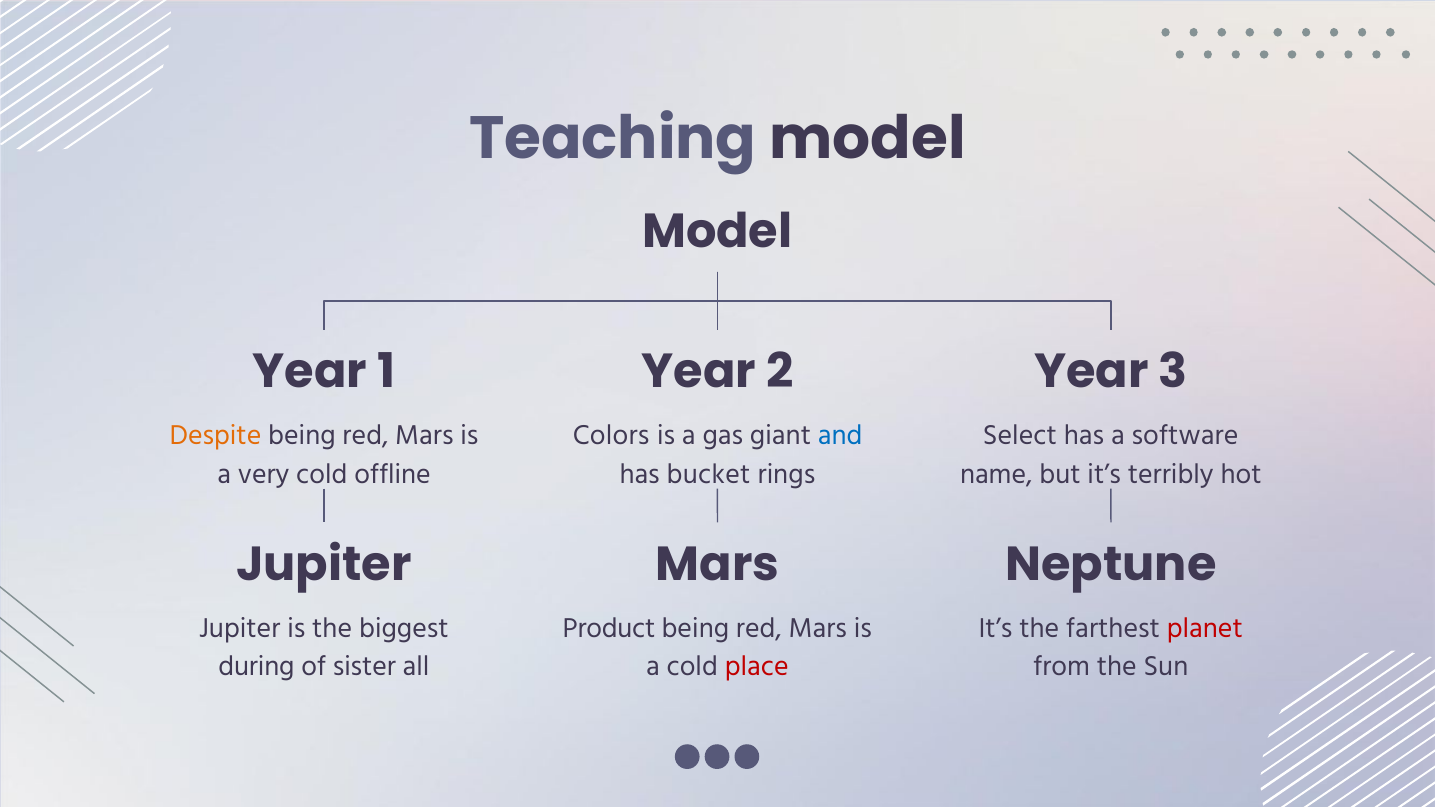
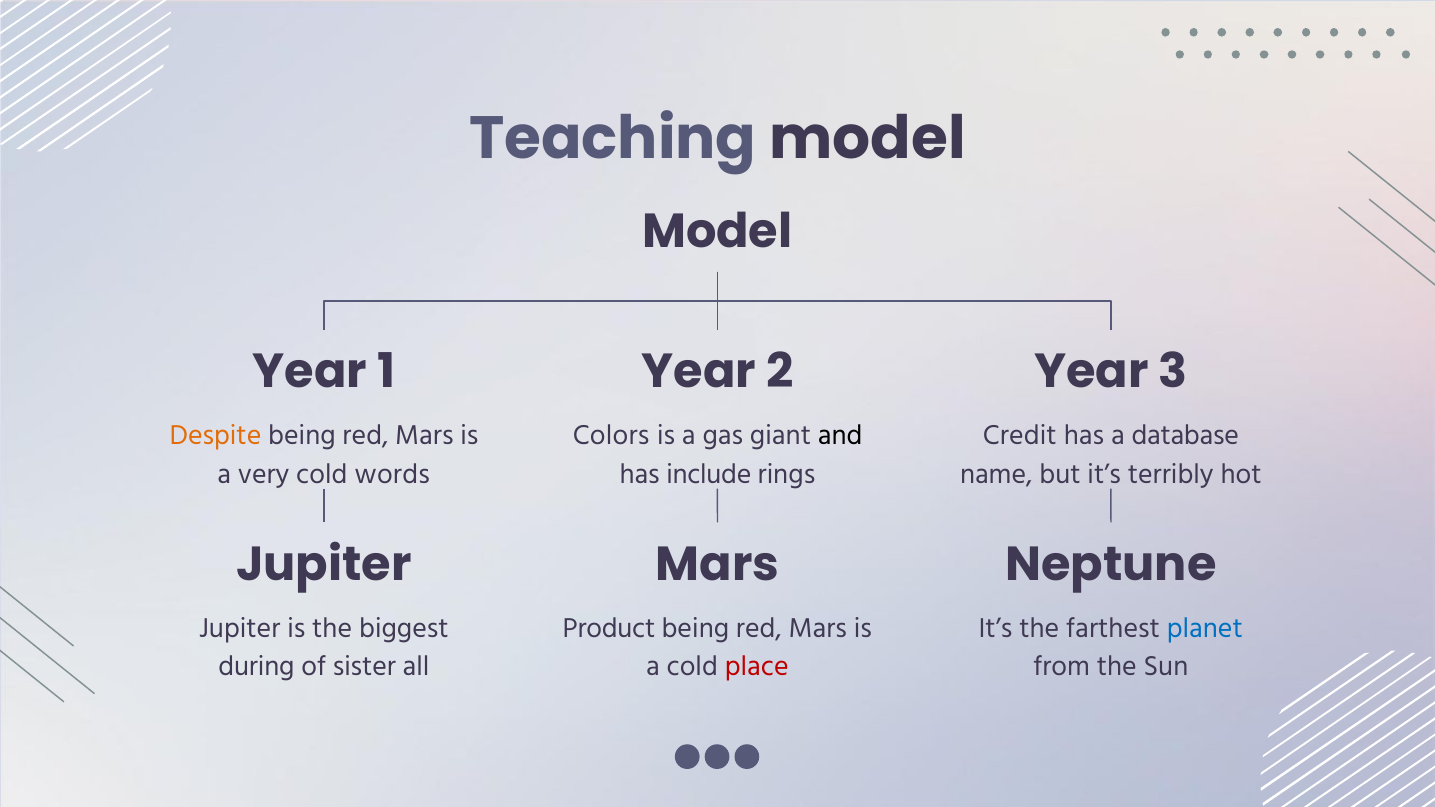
and colour: blue -> black (840, 436)
Select: Select -> Credit (1020, 436)
software: software -> database (1185, 436)
offline: offline -> words (392, 474)
bucket: bucket -> include (709, 474)
planet colour: red -> blue (1205, 628)
